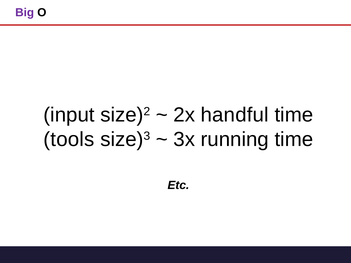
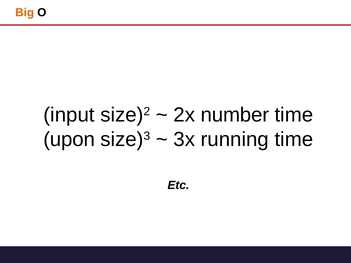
Big colour: purple -> orange (25, 12)
handful: handful -> number (235, 115)
tools: tools -> upon (69, 139)
